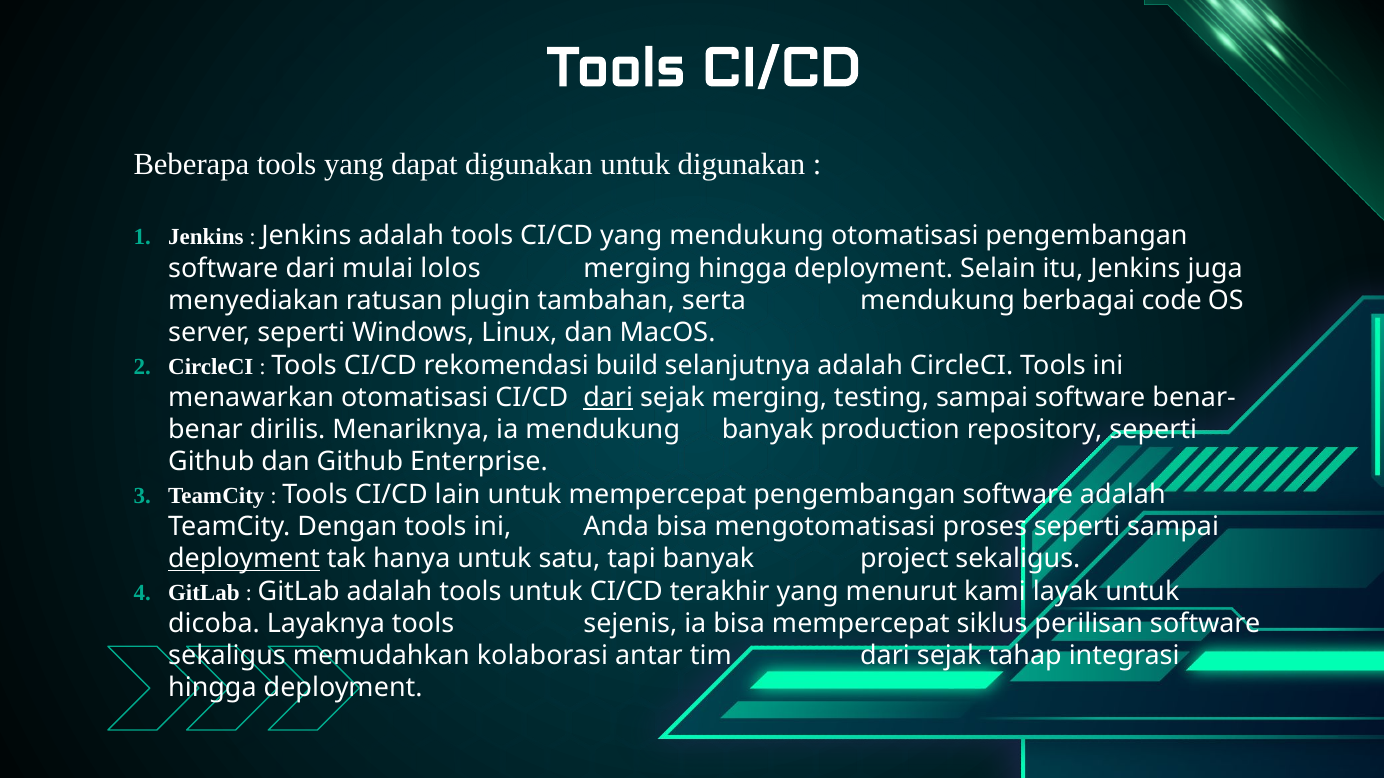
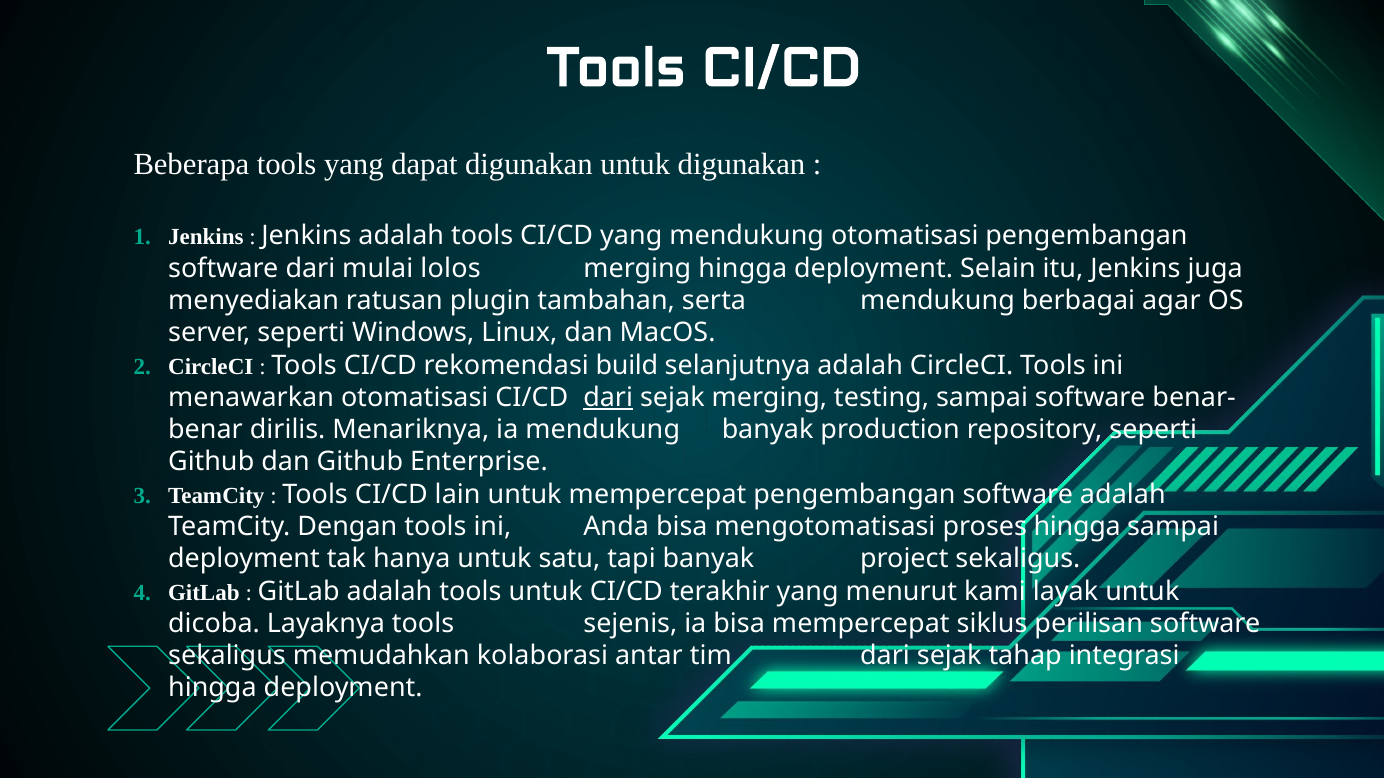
code: code -> agar (1171, 301)
proses seperti: seperti -> hingga (1077, 527)
deployment underline: present -> none (244, 559)
